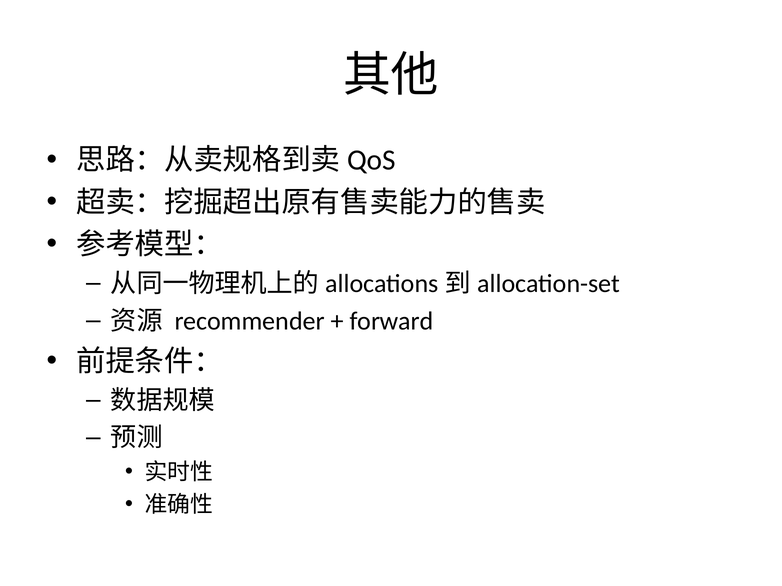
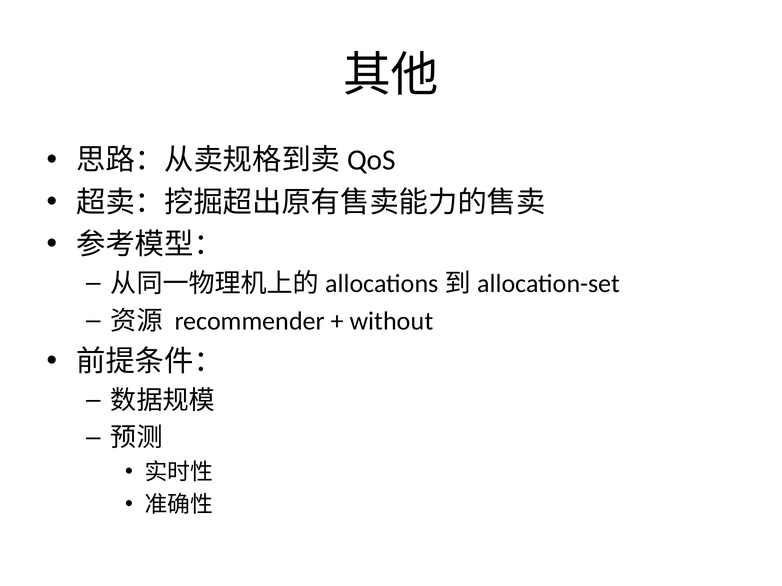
forward: forward -> without (391, 321)
